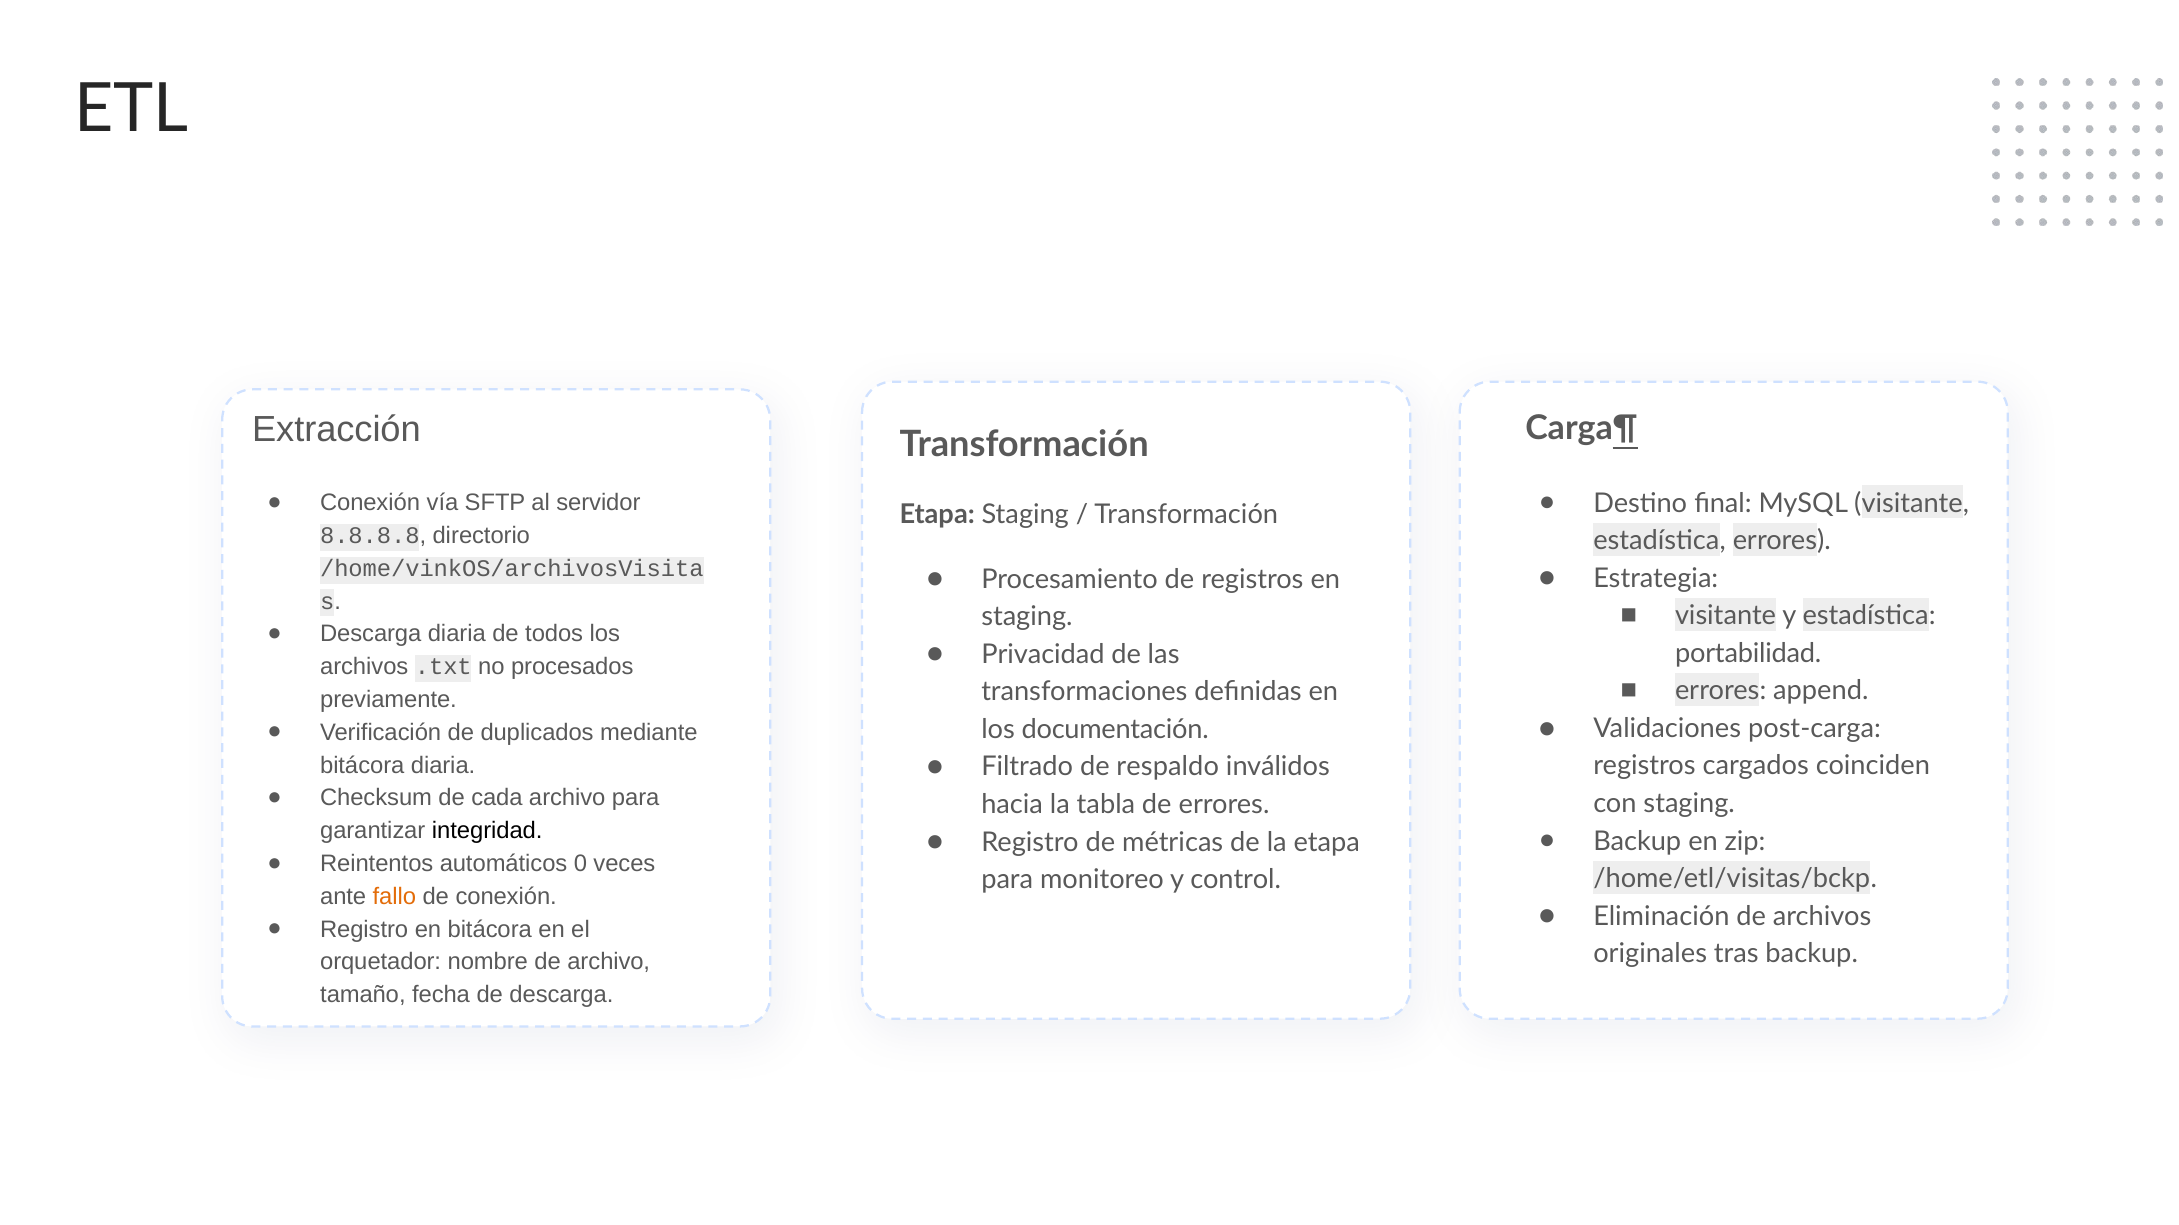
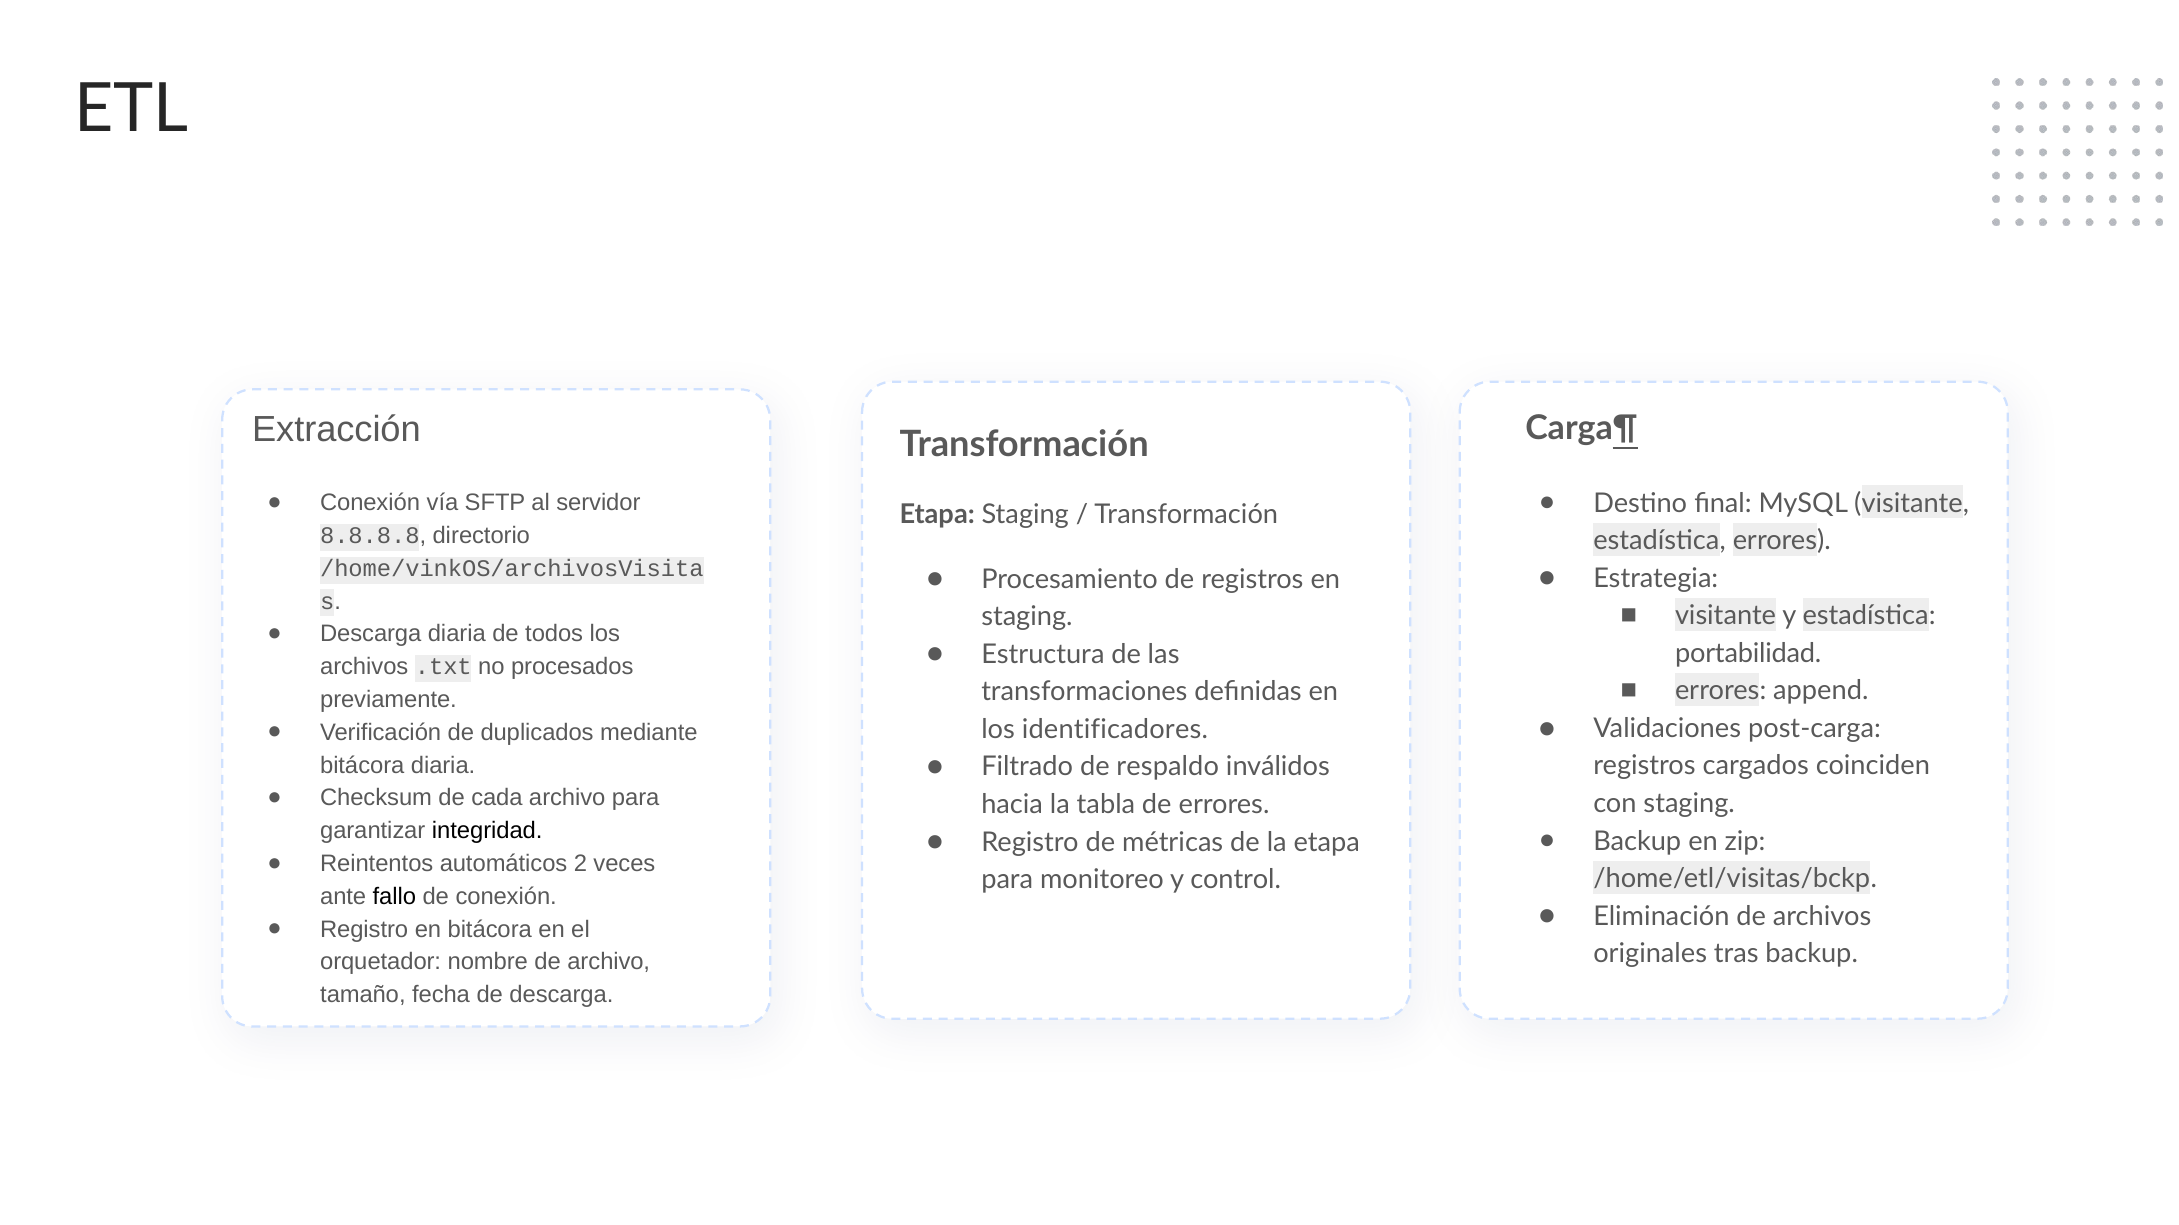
Privacidad: Privacidad -> Estructura (1043, 655)
documentación: documentación -> identificadores (1115, 730)
0: 0 -> 2 (580, 864)
fallo colour: orange -> black (394, 897)
